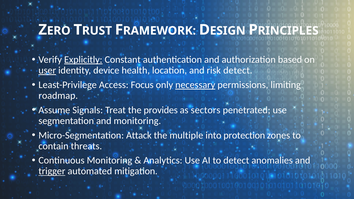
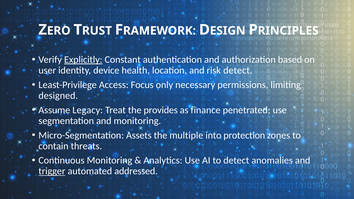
user underline: present -> none (47, 70)
necessary underline: present -> none (195, 85)
roadmap: roadmap -> designed (58, 96)
Signals: Signals -> Legacy (88, 110)
sectors: sectors -> finance (206, 110)
Attack: Attack -> Assets (139, 135)
mitigation: mitigation -> addressed (136, 171)
